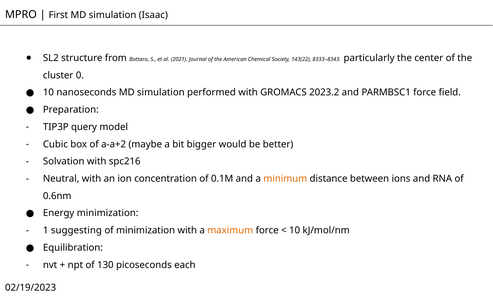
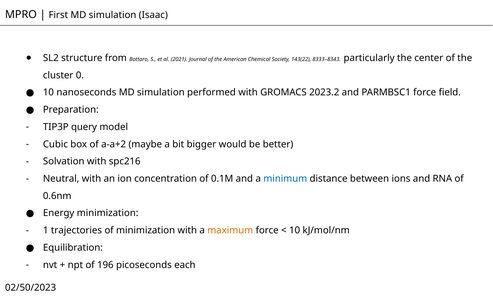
minimum colour: orange -> blue (285, 179)
suggesting: suggesting -> trajectories (76, 231)
130: 130 -> 196 (105, 265)
02/19/2023: 02/19/2023 -> 02/50/2023 (31, 288)
